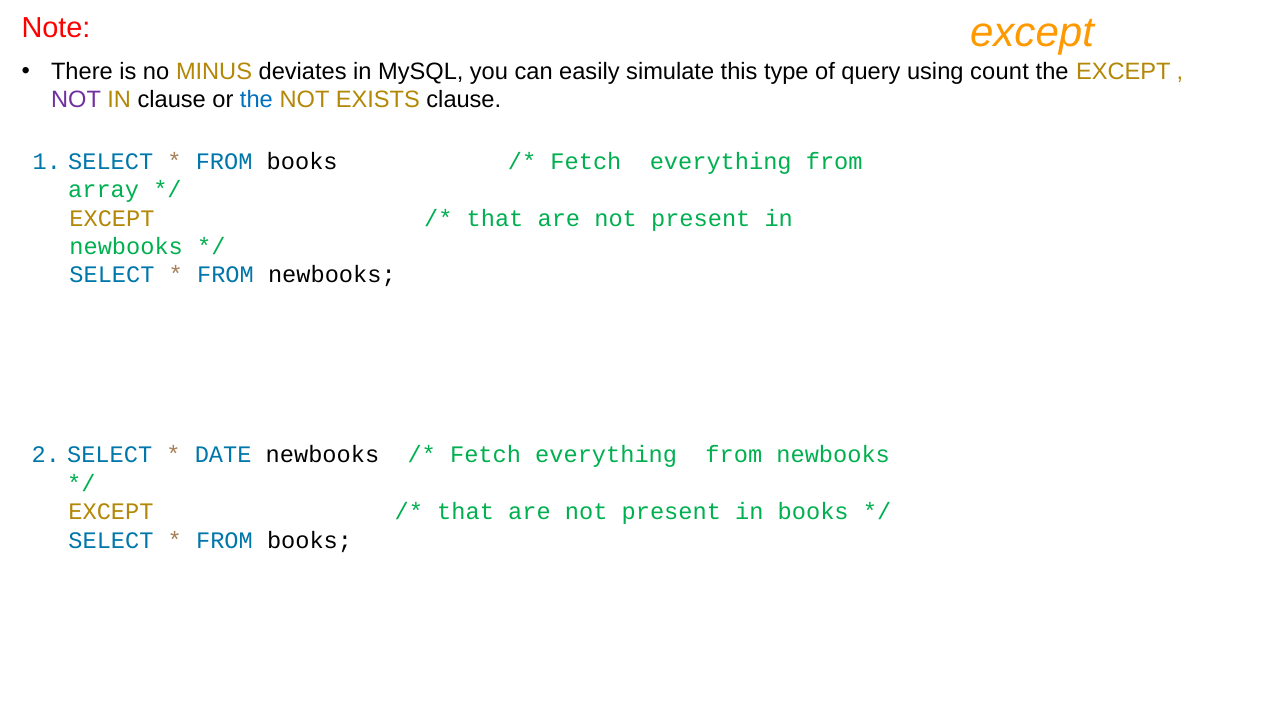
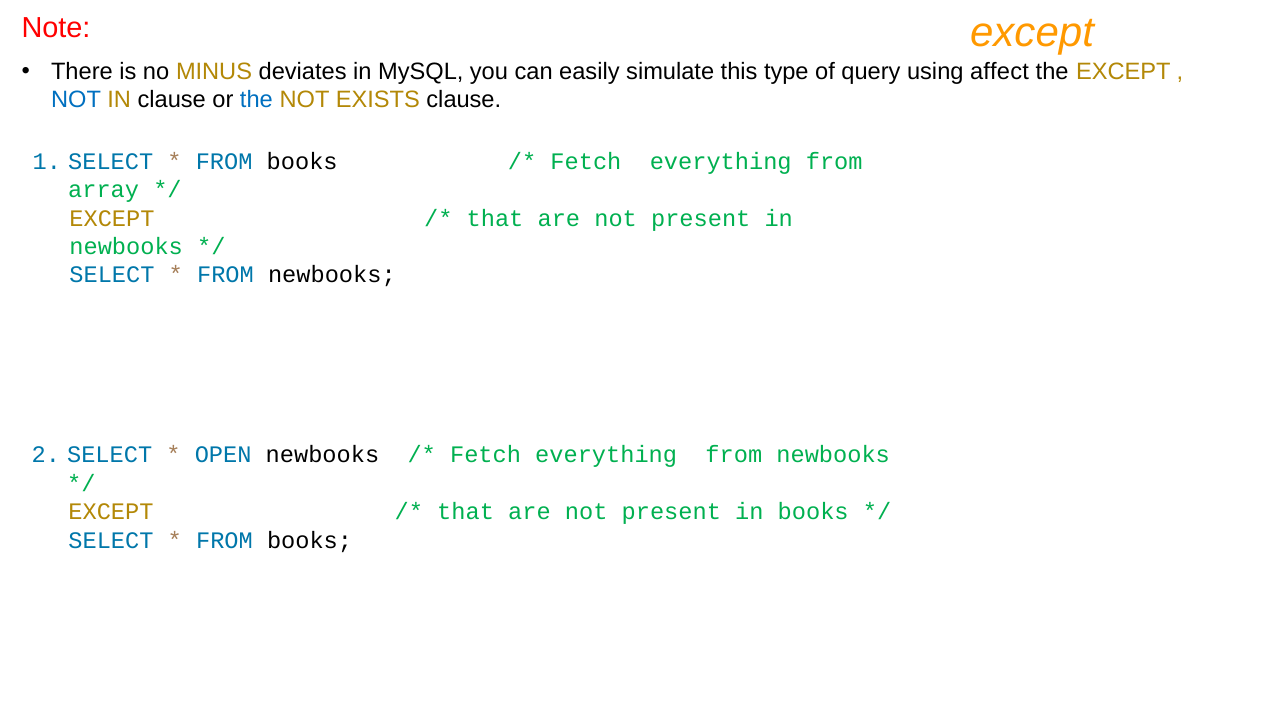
count: count -> affect (999, 72)
NOT colour: purple -> blue (76, 100)
DATE: DATE -> OPEN (223, 455)
